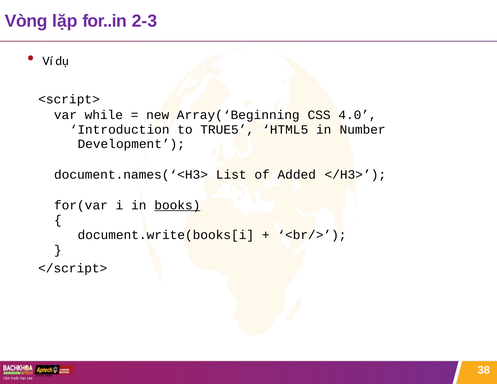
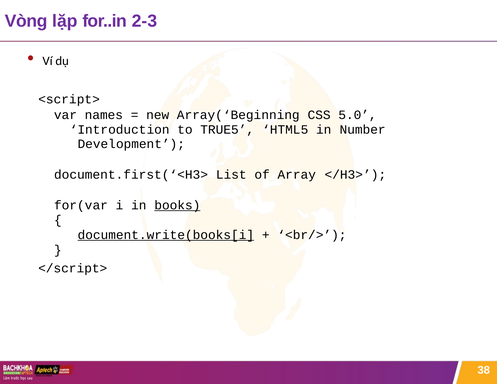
while: while -> names (104, 115)
4.0: 4.0 -> 5.0 (357, 115)
document.names(‘<H3>: document.names(‘<H3> -> document.first(‘<H3> (131, 175)
Added: Added -> Array (297, 175)
document.write(books[i underline: none -> present (166, 235)
